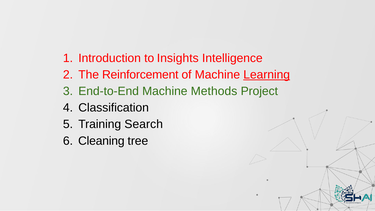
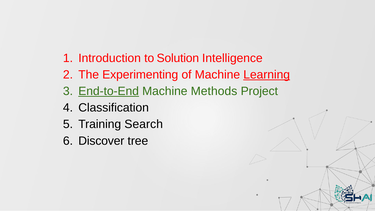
Insights: Insights -> Solution (178, 58)
Reinforcement: Reinforcement -> Experimenting (140, 75)
End-to-End underline: none -> present (109, 91)
Cleaning: Cleaning -> Discover (101, 141)
